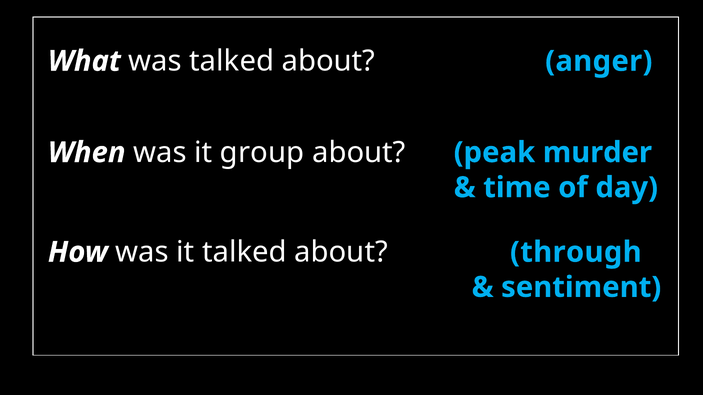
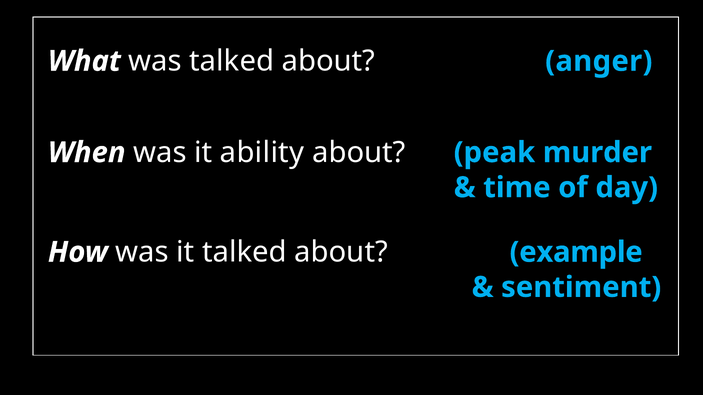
group: group -> ability (262, 153)
through: through -> example (576, 252)
